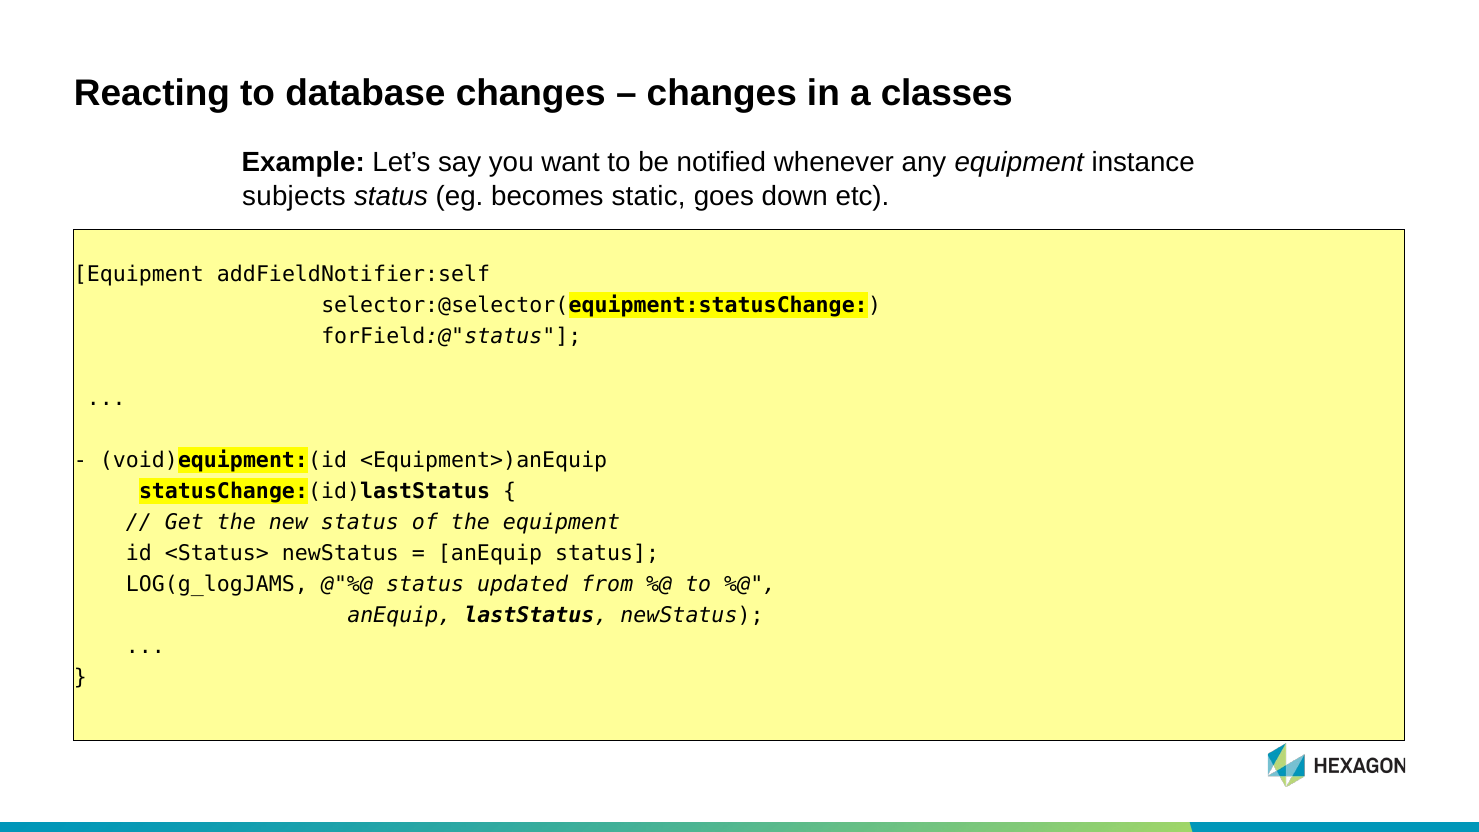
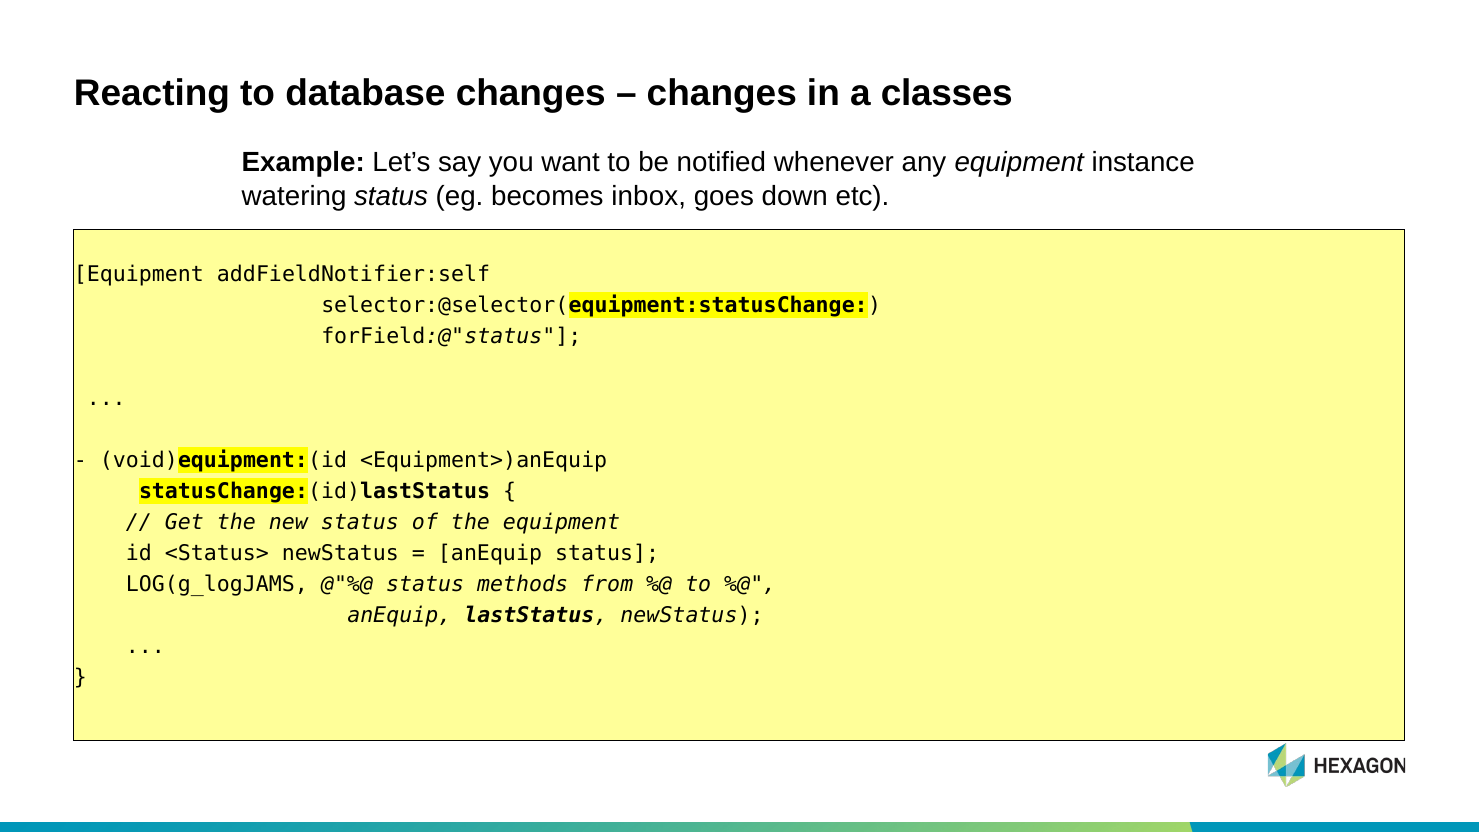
subjects: subjects -> watering (294, 196)
static: static -> inbox (649, 196)
updated: updated -> methods (523, 584)
